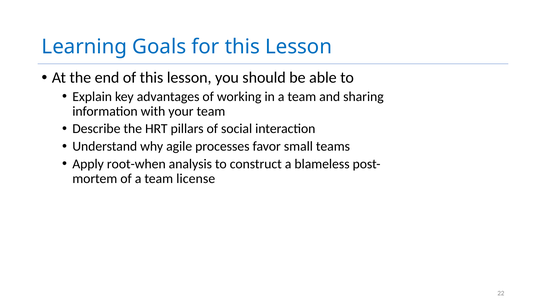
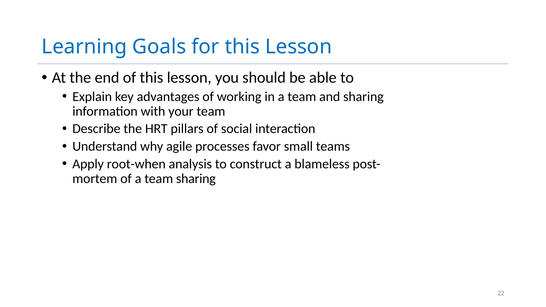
team license: license -> sharing (196, 179)
